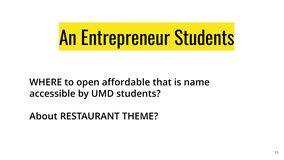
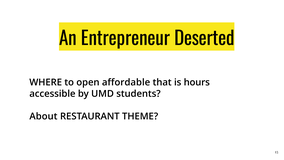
Entrepreneur Students: Students -> Deserted (204, 39)
name: name -> hours (197, 82)
